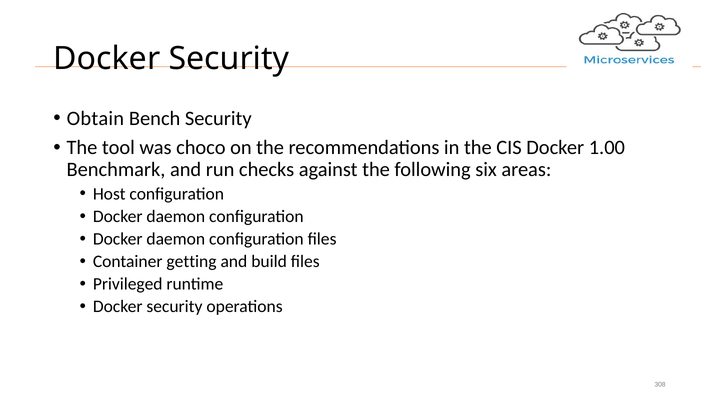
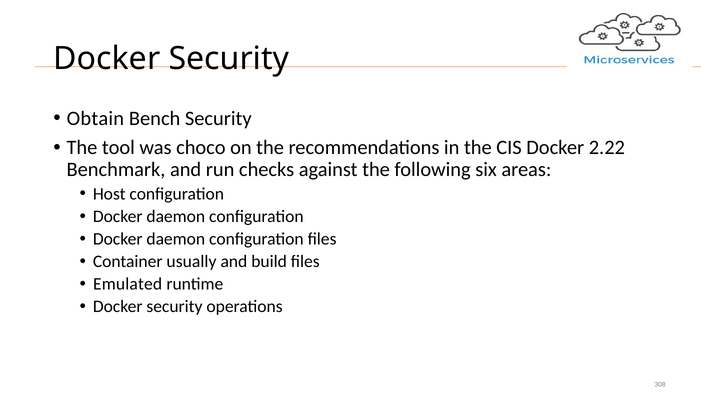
1.00: 1.00 -> 2.22 (607, 148)
getting: getting -> usually (191, 262)
Privileged: Privileged -> Emulated (128, 284)
